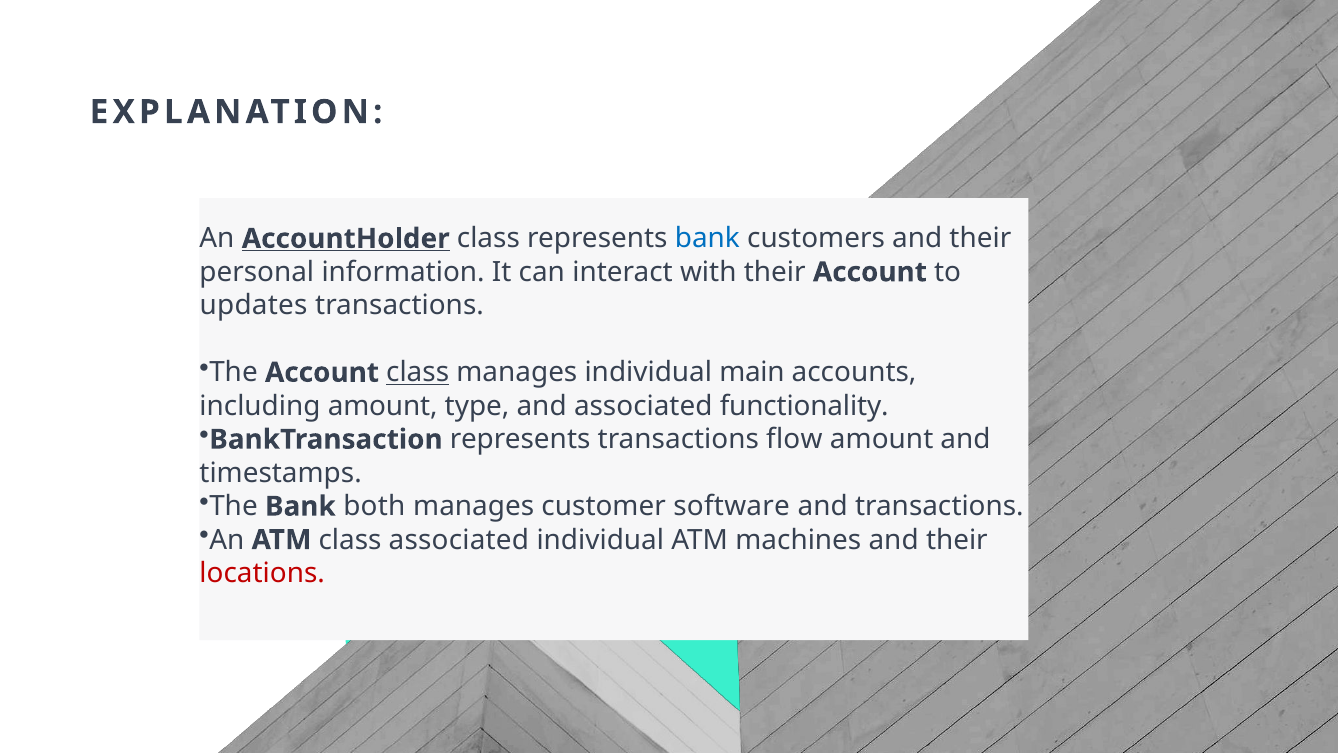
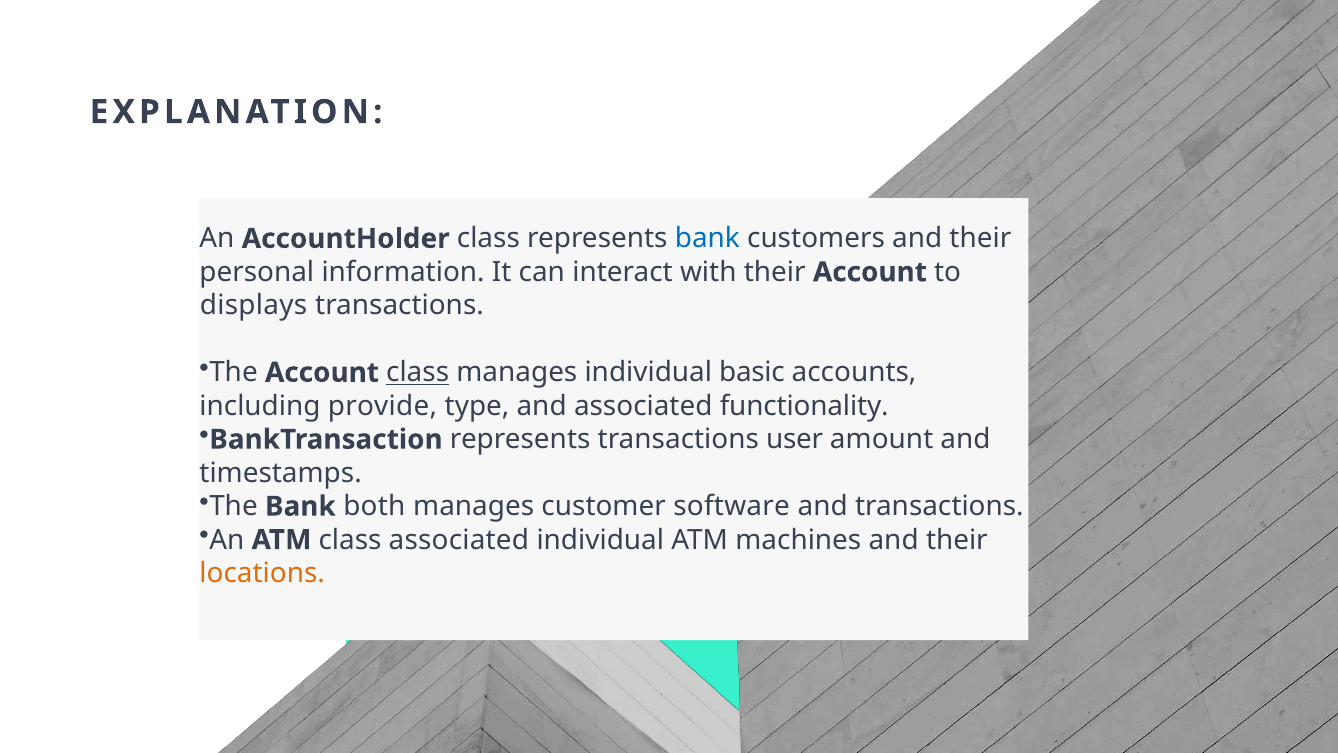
AccountHolder underline: present -> none (346, 239)
updates: updates -> displays (254, 305)
main: main -> basic (752, 372)
including amount: amount -> provide (382, 406)
flow: flow -> user (795, 439)
locations colour: red -> orange (262, 573)
